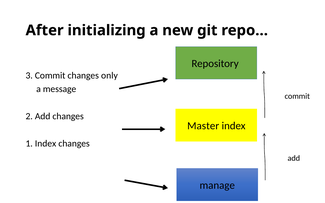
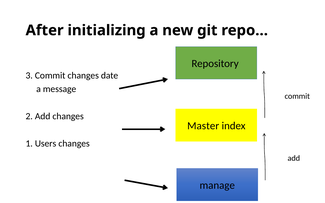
only: only -> date (110, 76)
1 Index: Index -> Users (46, 144)
